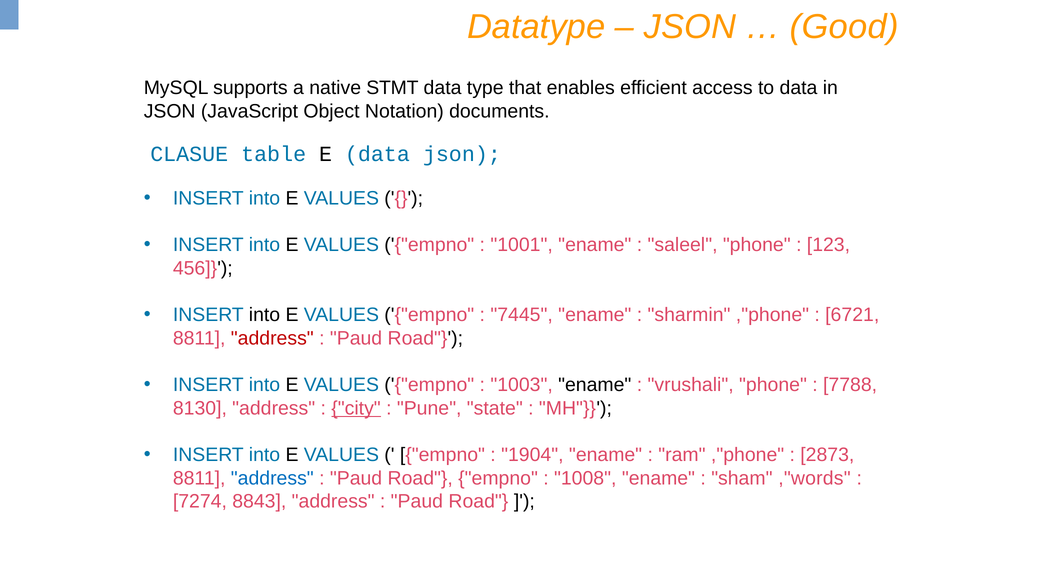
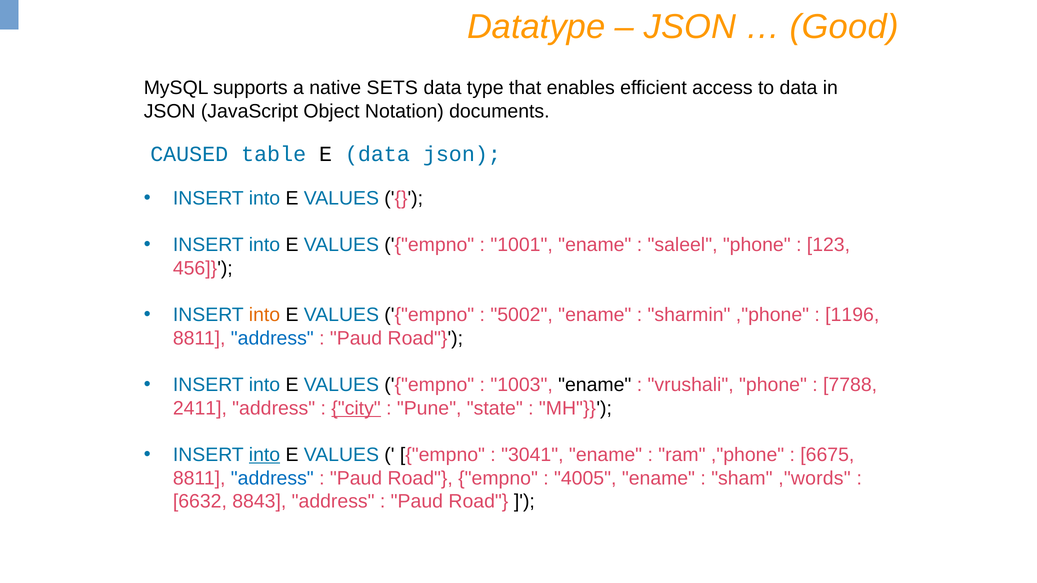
STMT: STMT -> SETS (392, 88)
CLASUE: CLASUE -> CAUSED (189, 154)
into colour: black -> orange (264, 315)
7445: 7445 -> 5002 (522, 315)
6721: 6721 -> 1196 (852, 315)
address colour: red -> blue (272, 338)
8130: 8130 -> 2411 (200, 408)
into underline: none -> present (264, 455)
1904: 1904 -> 3041 (532, 455)
2873: 2873 -> 6675 (827, 455)
1008: 1008 -> 4005 (585, 478)
7274: 7274 -> 6632 (200, 502)
